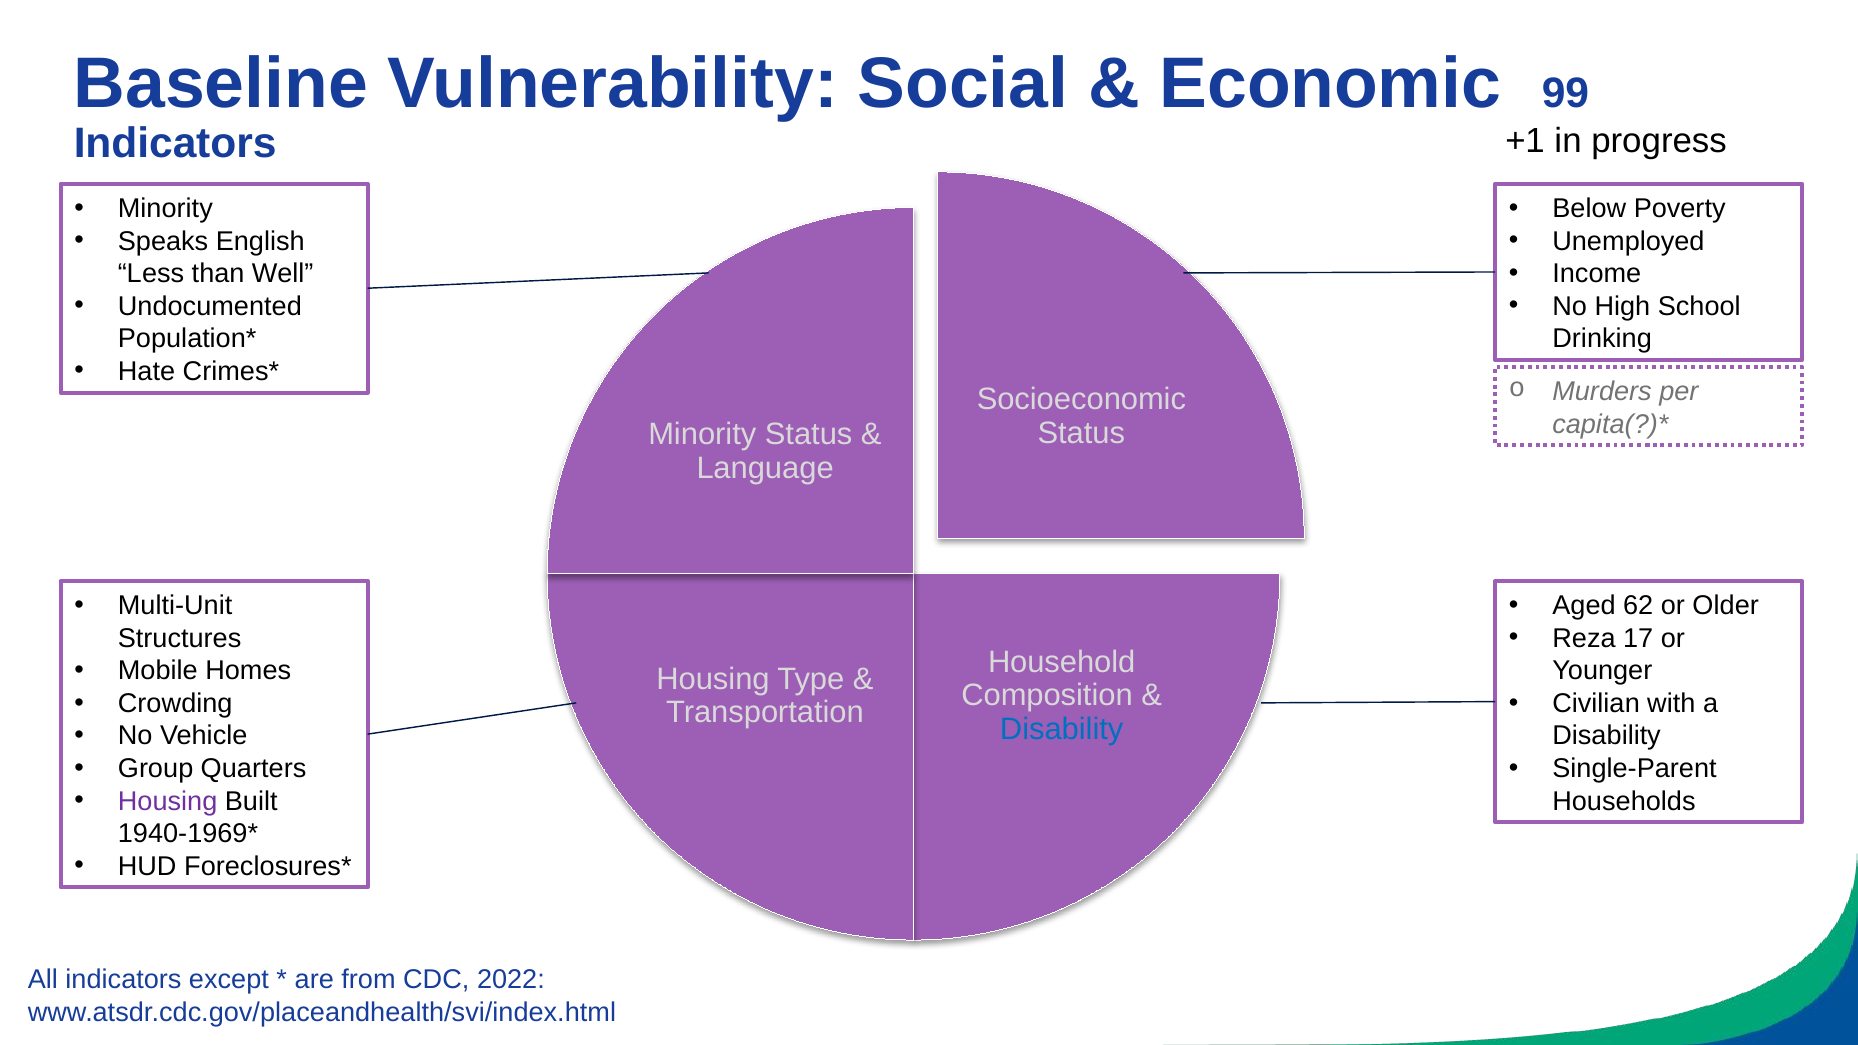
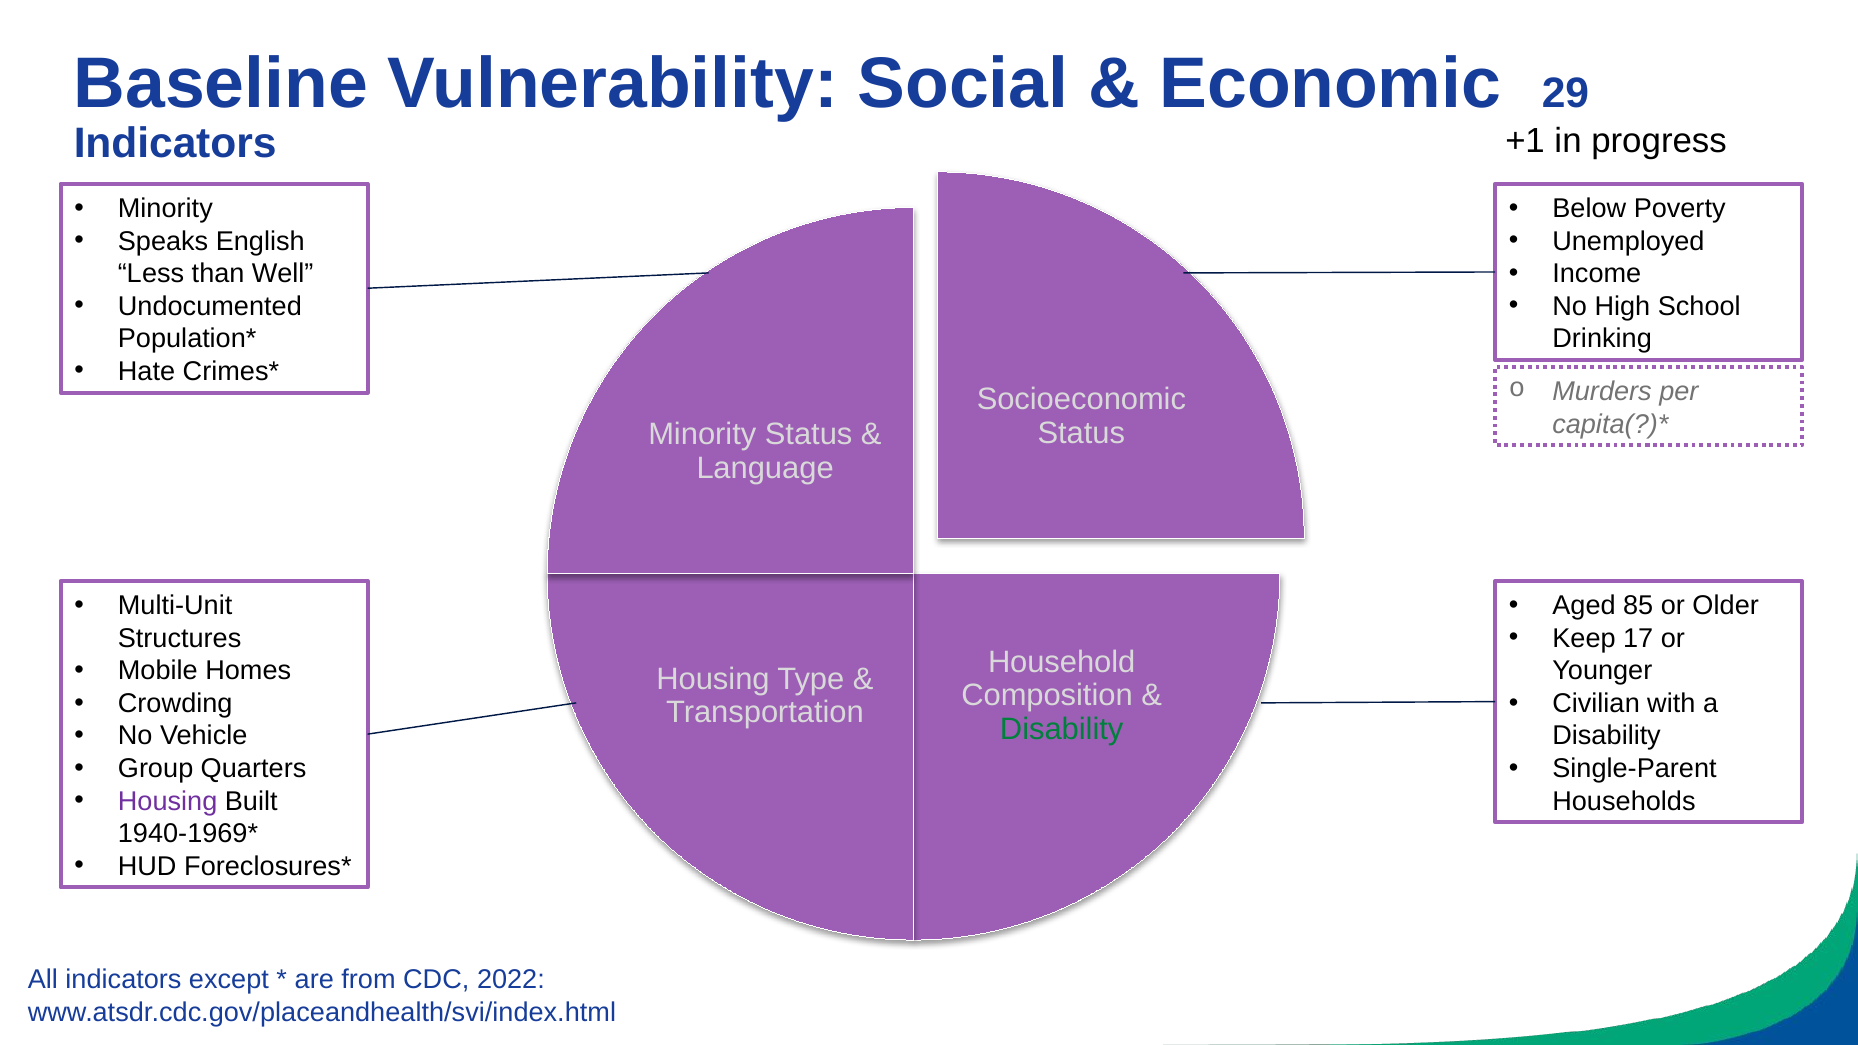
99: 99 -> 29 (1565, 94)
62: 62 -> 85 (1638, 606)
Reza: Reza -> Keep (1584, 639)
Disability colour: blue -> green (1062, 729)
